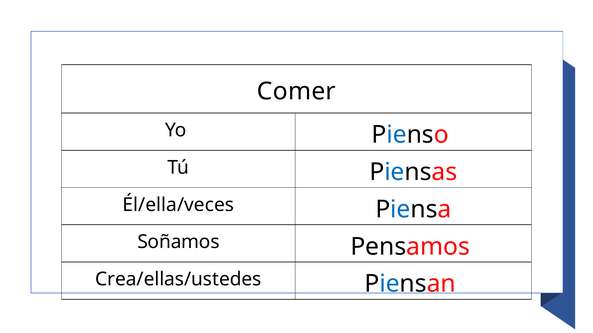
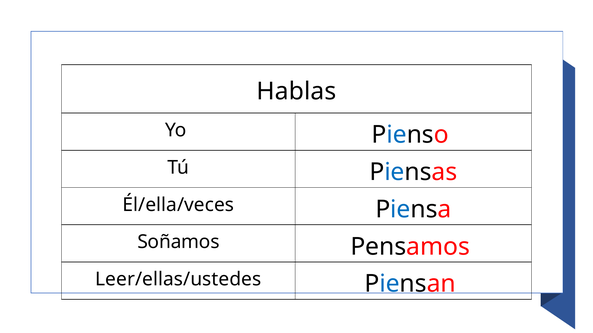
Comer: Comer -> Hablas (296, 92)
Crea/ellas/ustedes: Crea/ellas/ustedes -> Leer/ellas/ustedes (178, 280)
